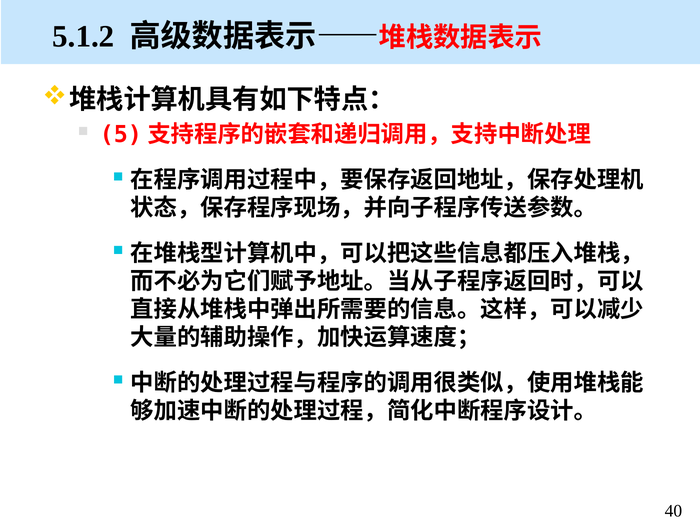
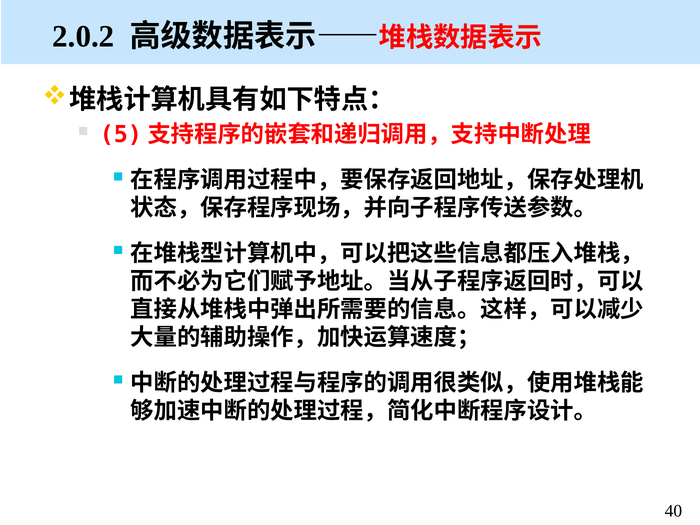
5.1.2: 5.1.2 -> 2.0.2 (83, 36)
